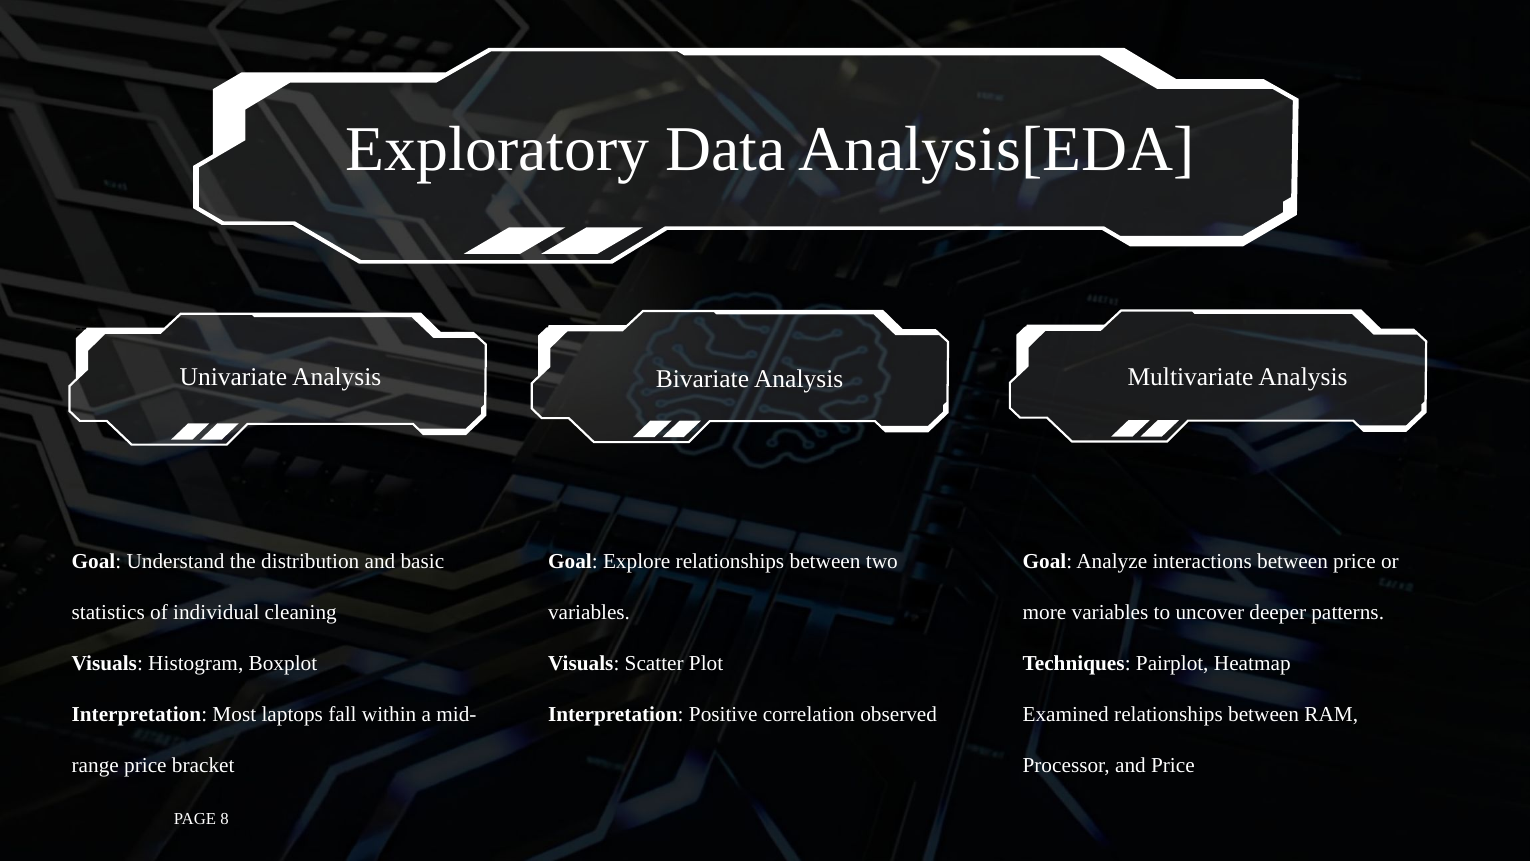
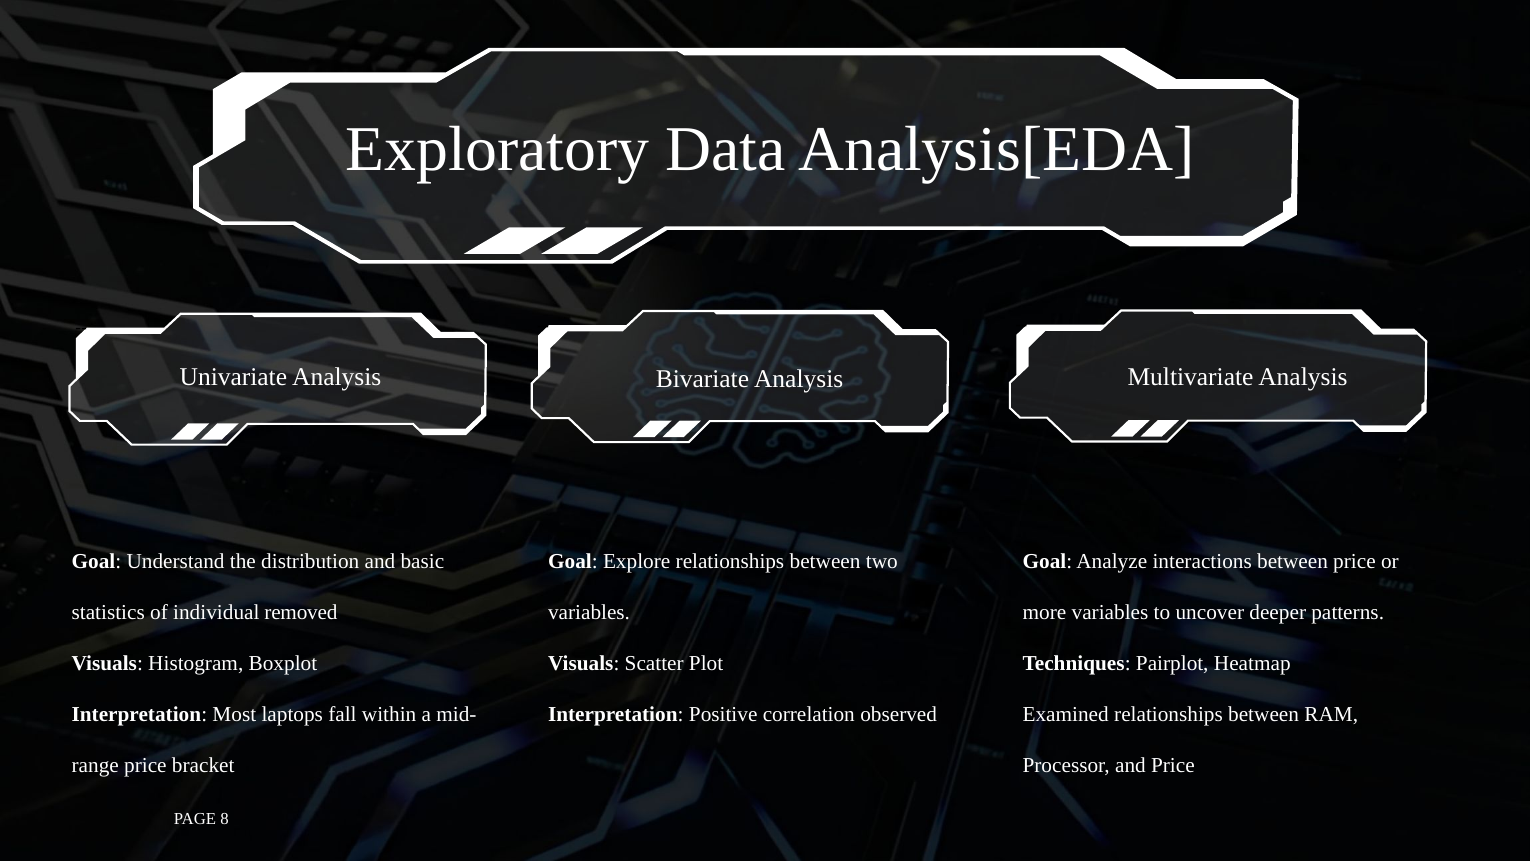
cleaning: cleaning -> removed (301, 612)
